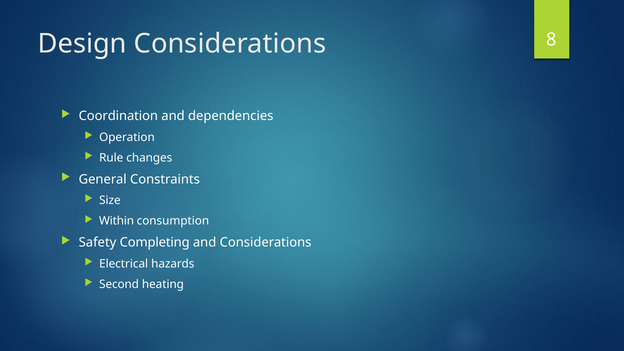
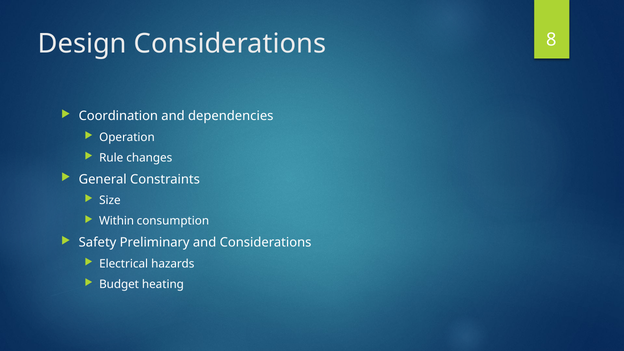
Completing: Completing -> Preliminary (155, 243)
Second: Second -> Budget (119, 284)
